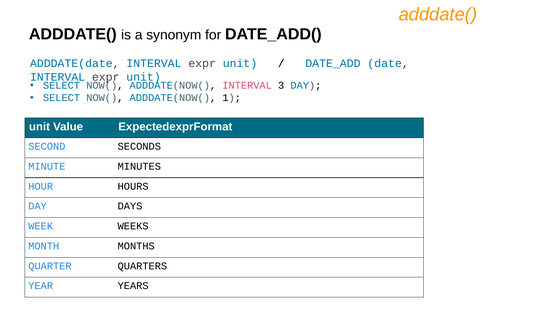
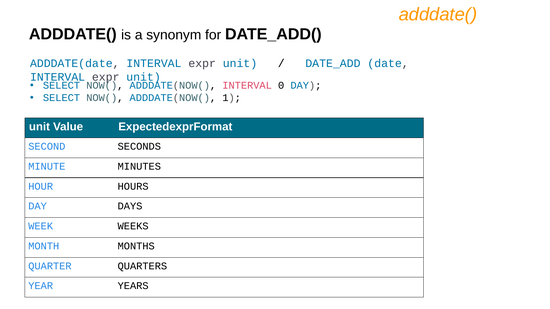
3: 3 -> 0 (281, 86)
